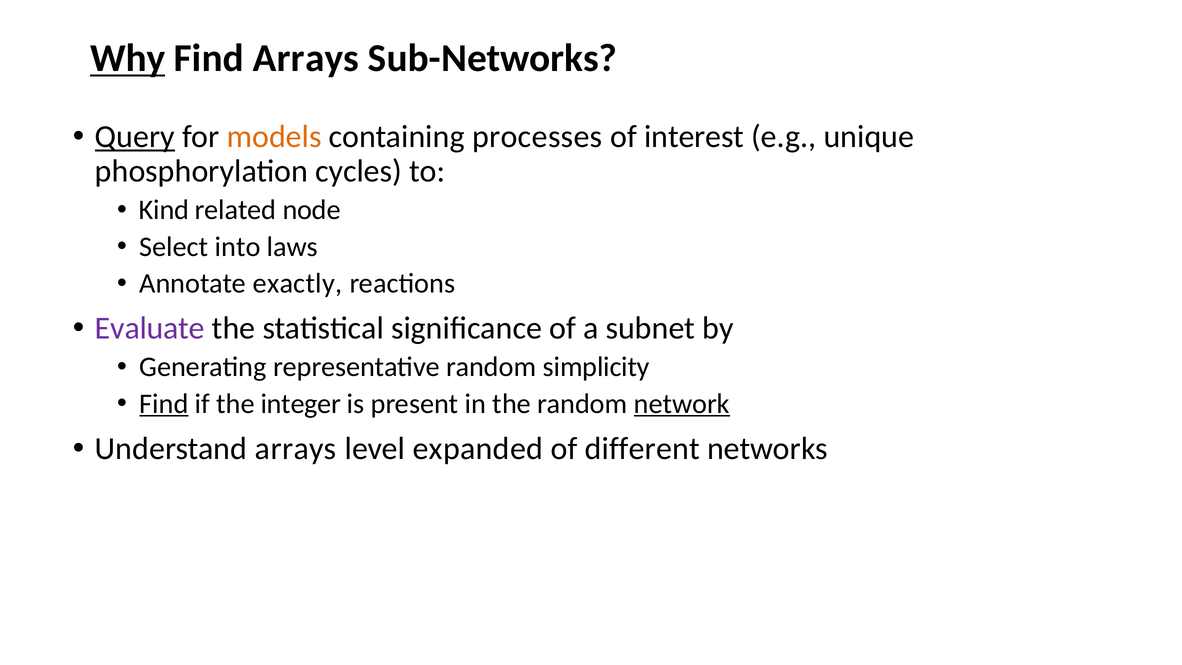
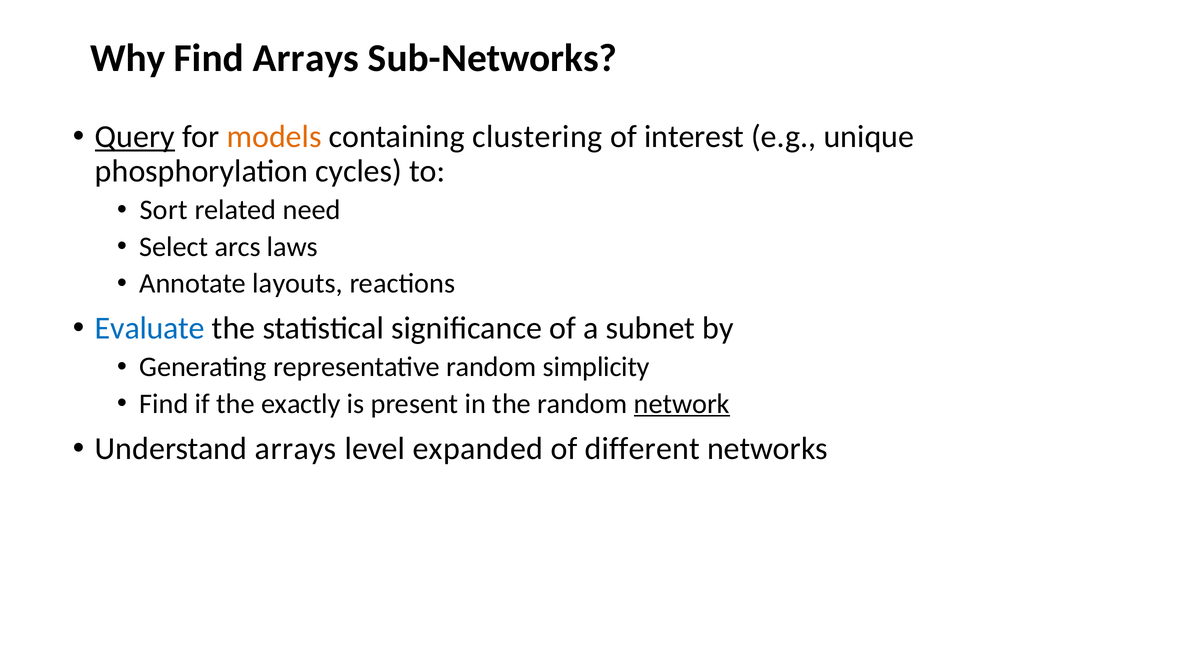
Why underline: present -> none (128, 58)
processes: processes -> clustering (537, 137)
Kind: Kind -> Sort (164, 210)
node: node -> need (312, 210)
into: into -> arcs (238, 247)
exactly: exactly -> layouts (298, 283)
Evaluate colour: purple -> blue (150, 328)
Find underline: present -> none (164, 404)
integer: integer -> exactly (301, 404)
